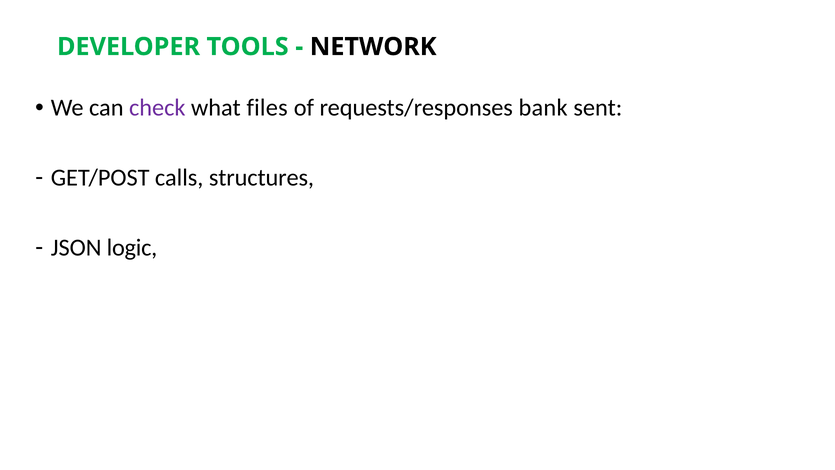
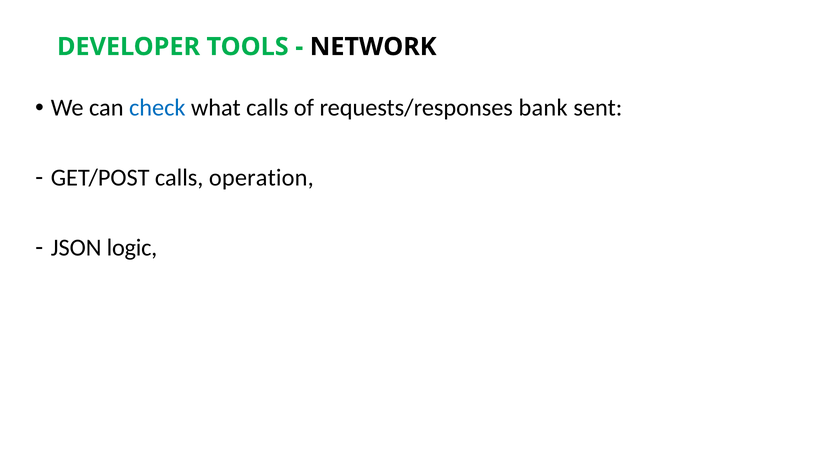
check colour: purple -> blue (157, 108)
what files: files -> calls (267, 108)
structures: structures -> operation (261, 178)
